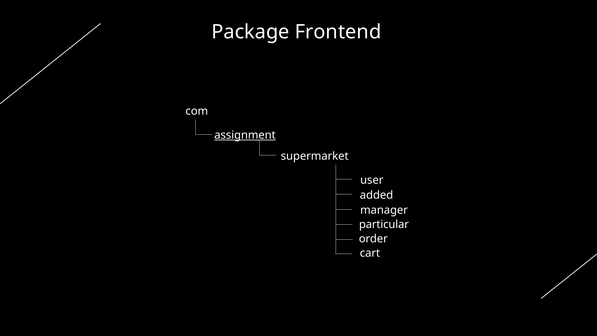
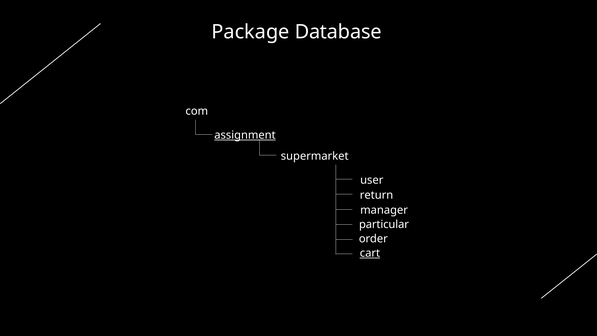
Frontend: Frontend -> Database (338, 32)
added: added -> return (377, 195)
cart underline: none -> present (370, 253)
